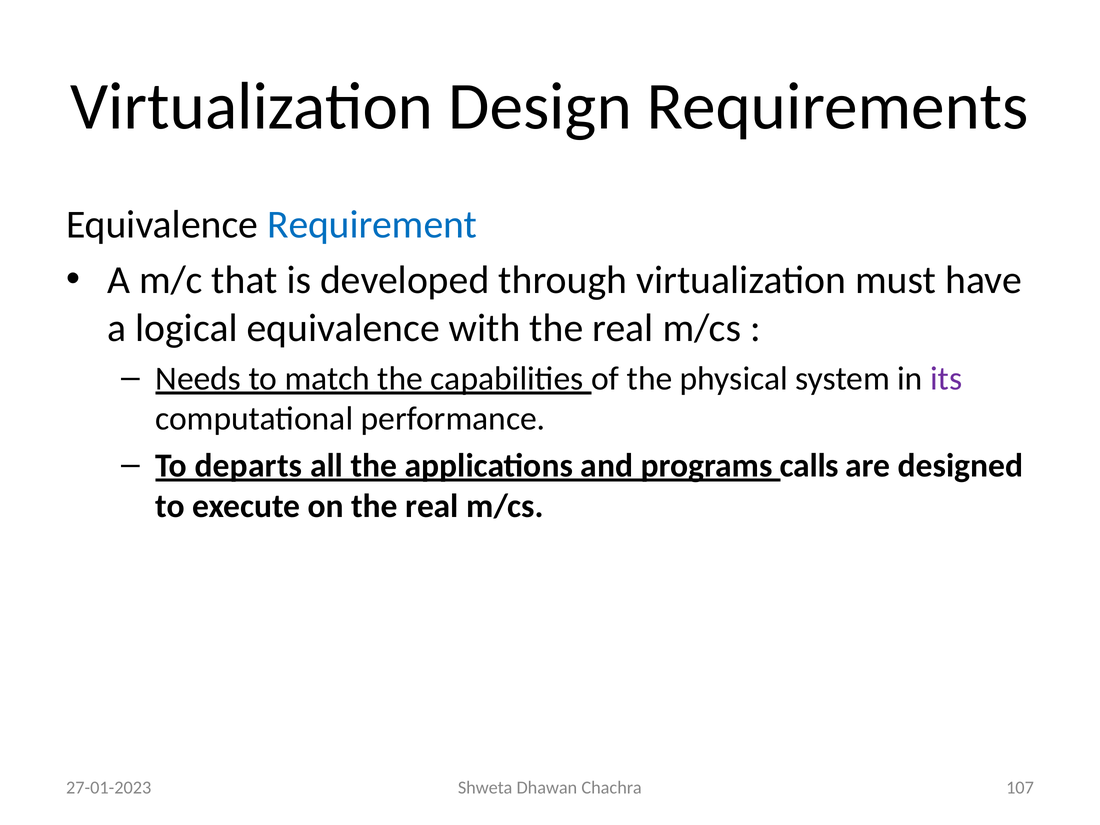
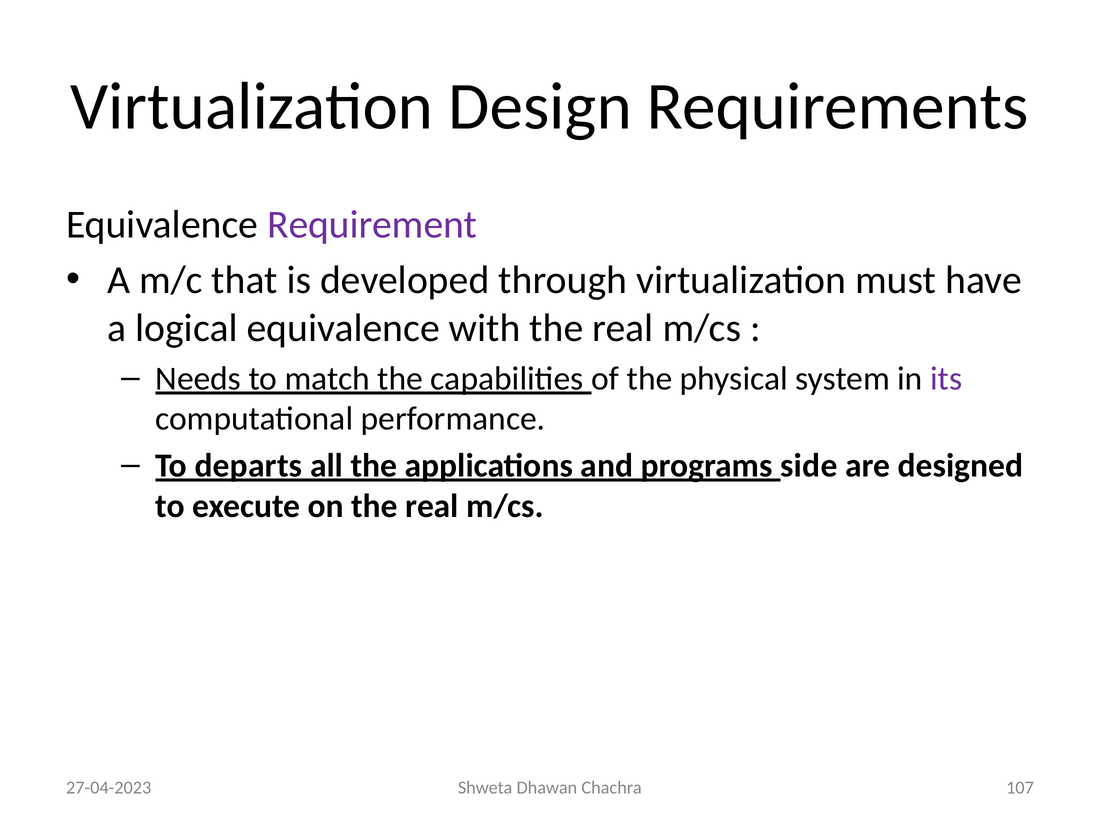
Requirement colour: blue -> purple (372, 225)
calls: calls -> side (809, 466)
27-01-2023: 27-01-2023 -> 27-04-2023 (109, 788)
